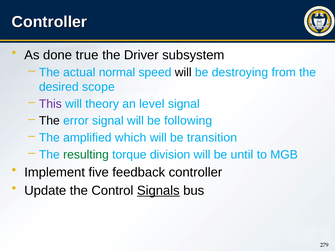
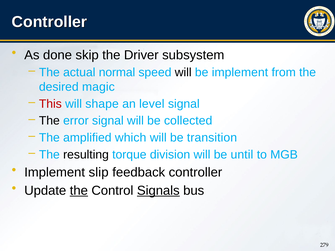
true: true -> skip (87, 55)
be destroying: destroying -> implement (240, 73)
scope: scope -> magic (98, 87)
This colour: purple -> red (50, 104)
theory: theory -> shape (102, 104)
following: following -> collected (188, 121)
resulting colour: green -> black (86, 155)
five: five -> slip (99, 172)
the underline: none -> present (79, 191)
